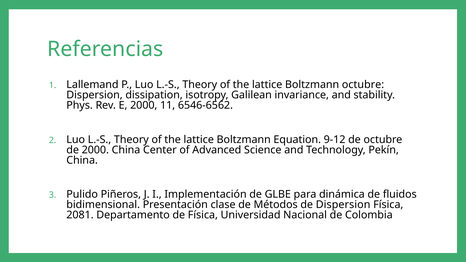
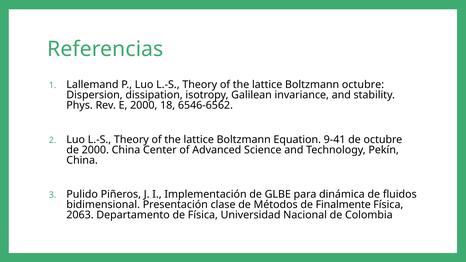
11: 11 -> 18 (168, 106)
9-12: 9-12 -> 9-41 (335, 140)
de Dispersion: Dispersion -> Finalmente (343, 205)
2081: 2081 -> 2063 (80, 215)
